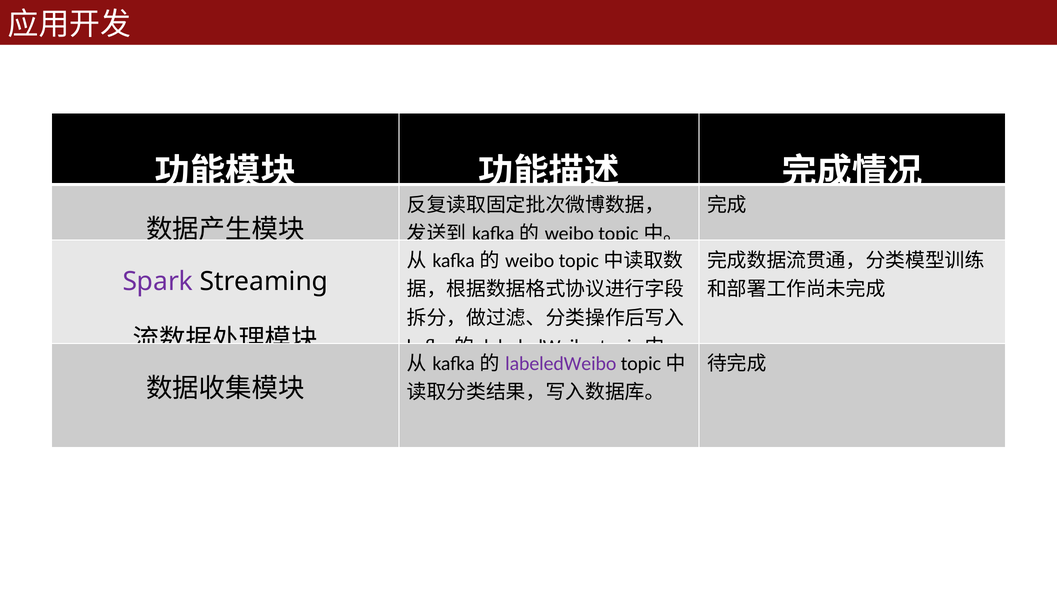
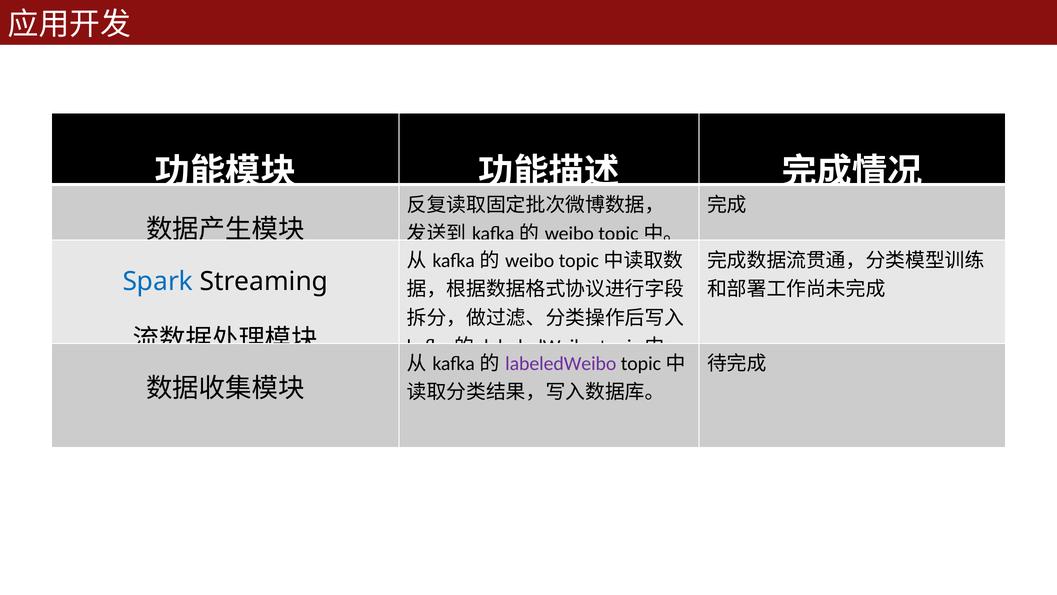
Spark colour: purple -> blue (158, 282)
